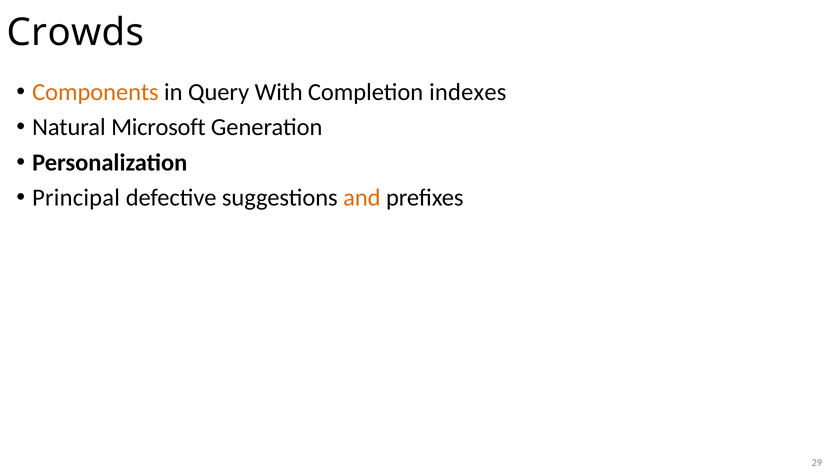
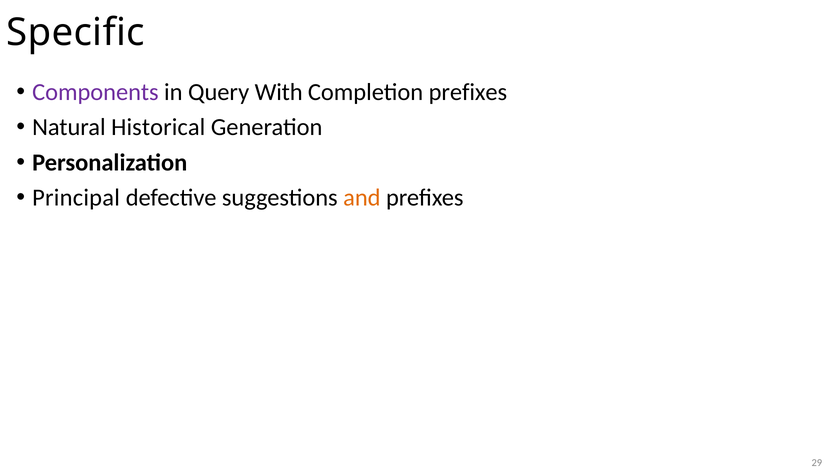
Crowds: Crowds -> Specific (76, 33)
Components colour: orange -> purple (95, 92)
Completion indexes: indexes -> prefixes (468, 92)
Microsoft: Microsoft -> Historical (158, 127)
